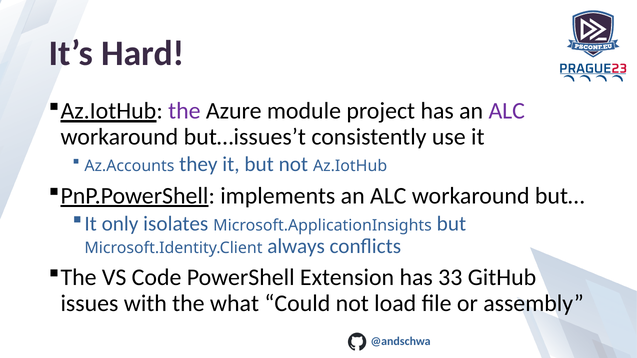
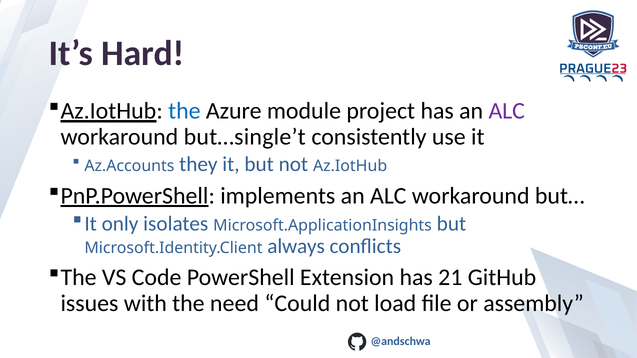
the colour: purple -> blue (184, 111)
but…issues’t: but…issues’t -> but…single’t (245, 137)
33: 33 -> 21 (450, 278)
what: what -> need (234, 303)
